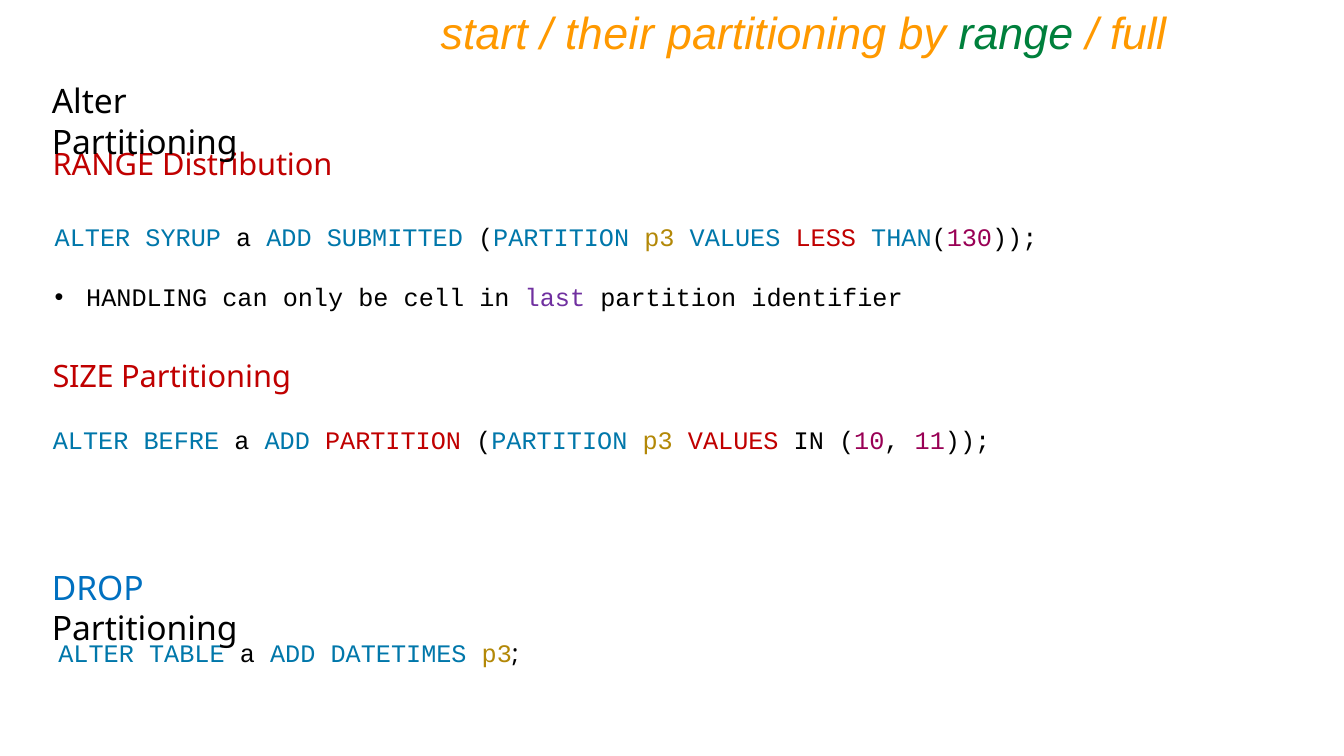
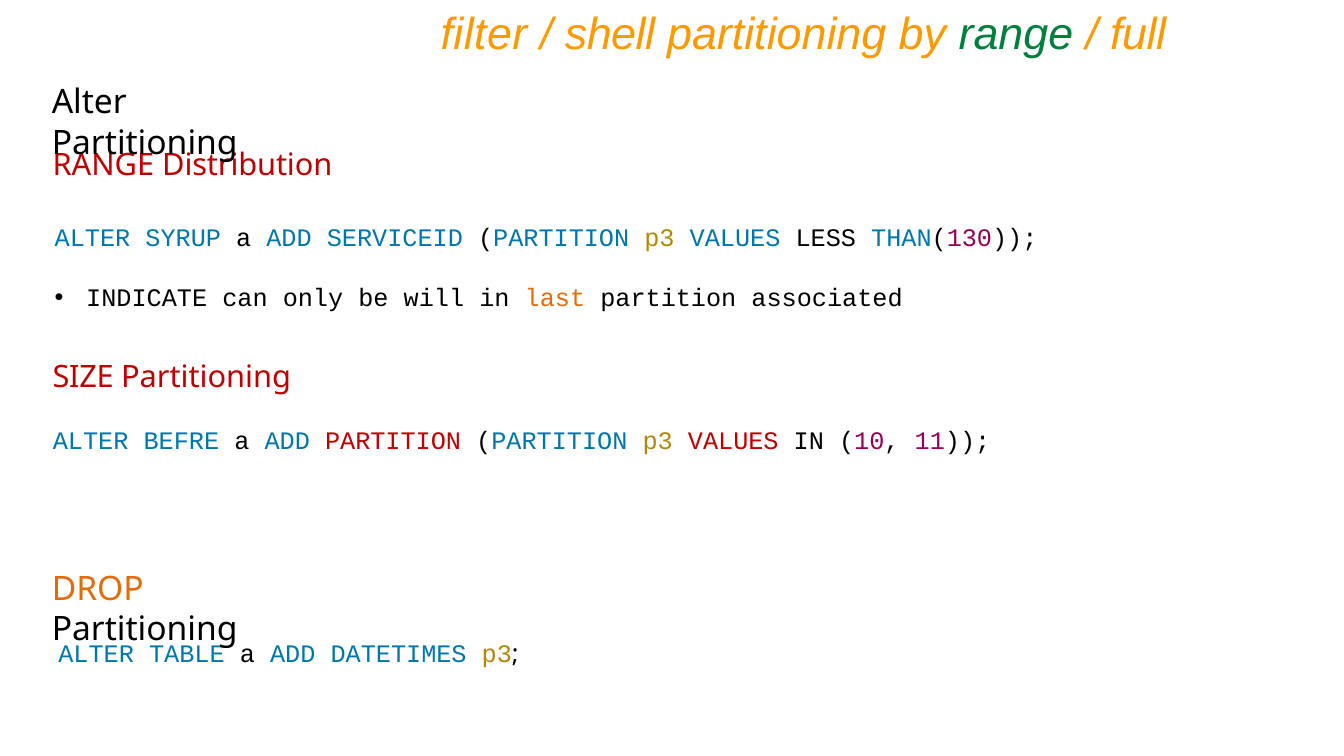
start: start -> filter (484, 35)
their: their -> shell (610, 35)
SUBMITTED: SUBMITTED -> SERVICEID (395, 238)
LESS colour: red -> black (826, 238)
HANDLING: HANDLING -> INDICATE (147, 298)
cell: cell -> will (434, 298)
last colour: purple -> orange (555, 298)
identifier: identifier -> associated (827, 298)
DROP colour: blue -> orange (98, 589)
